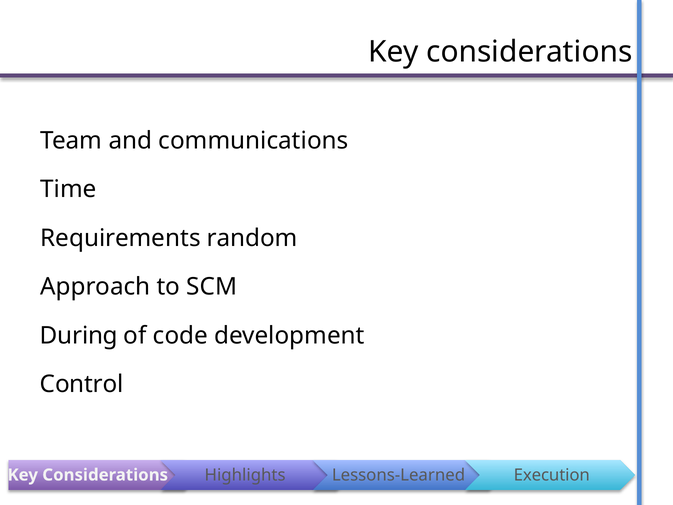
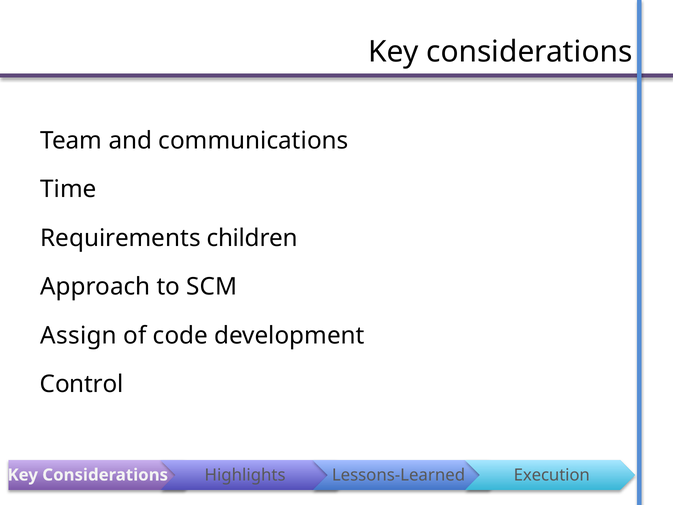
random: random -> children (252, 238)
During: During -> Assign (79, 335)
